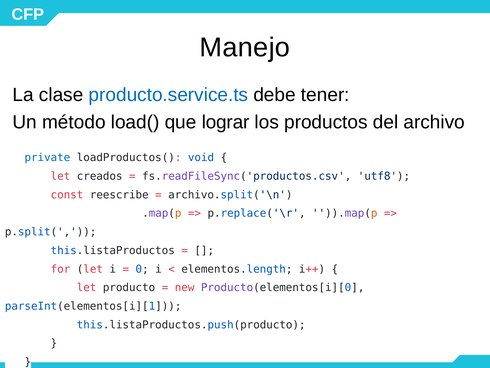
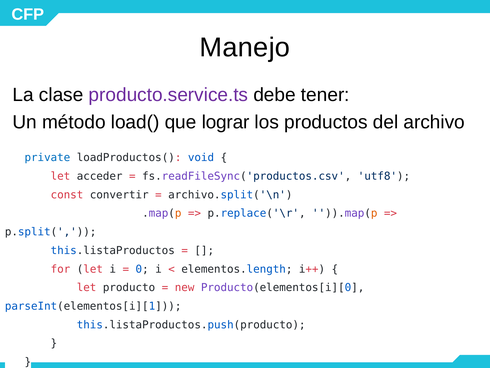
producto.service.ts colour: blue -> purple (168, 95)
creados: creados -> acceder (100, 176)
reescribe: reescribe -> convertir (119, 195)
